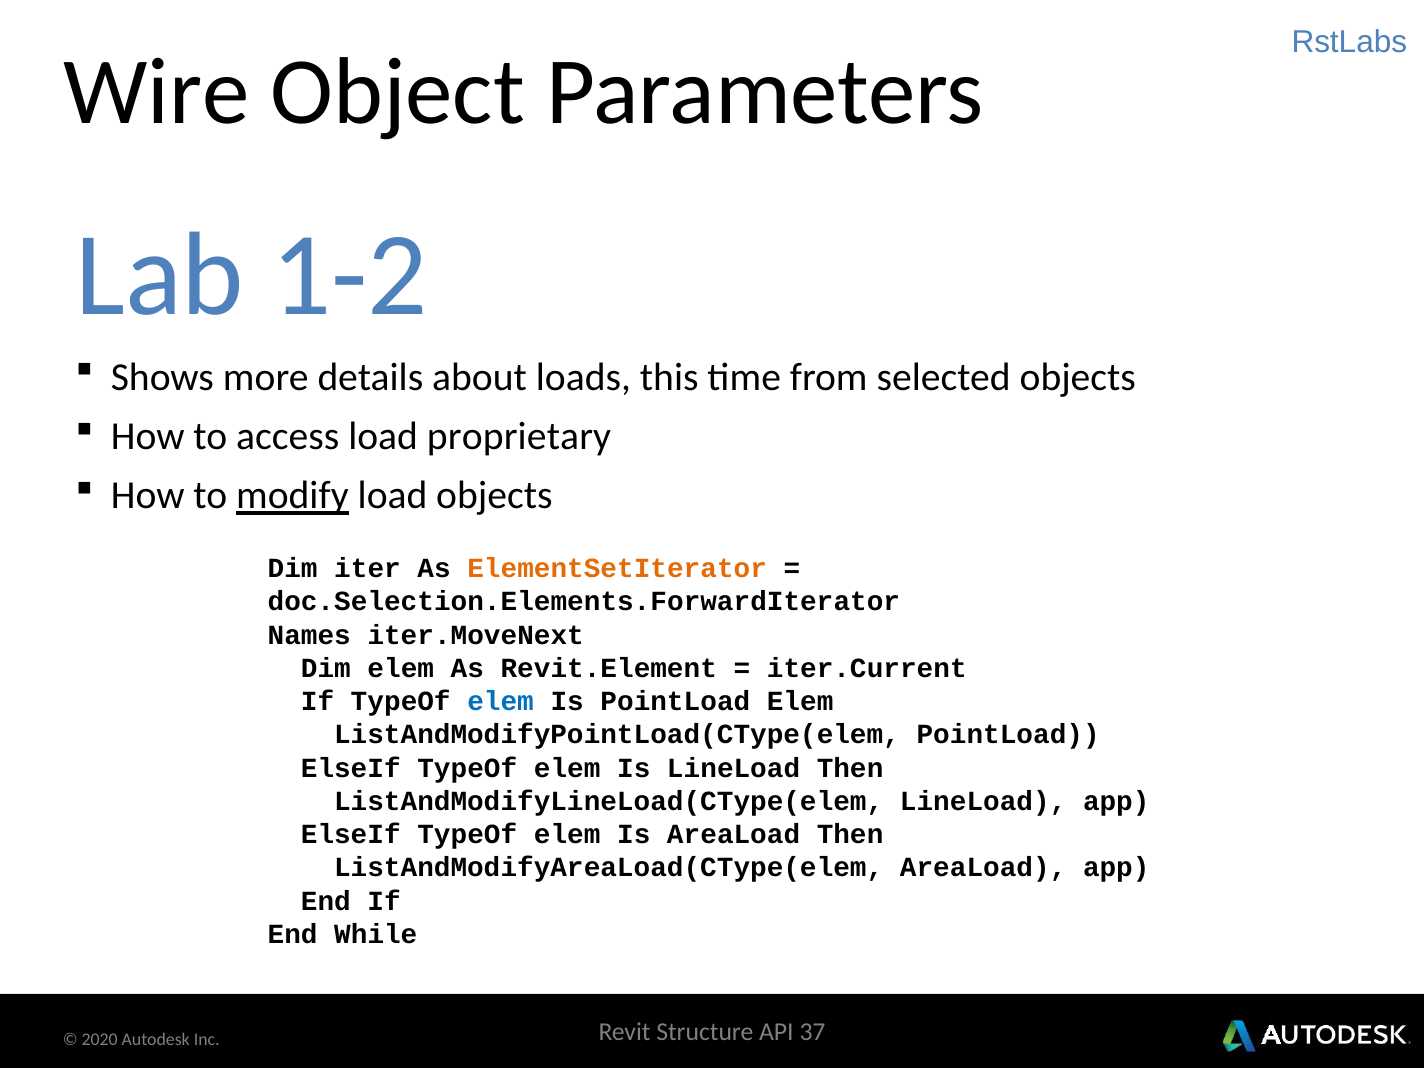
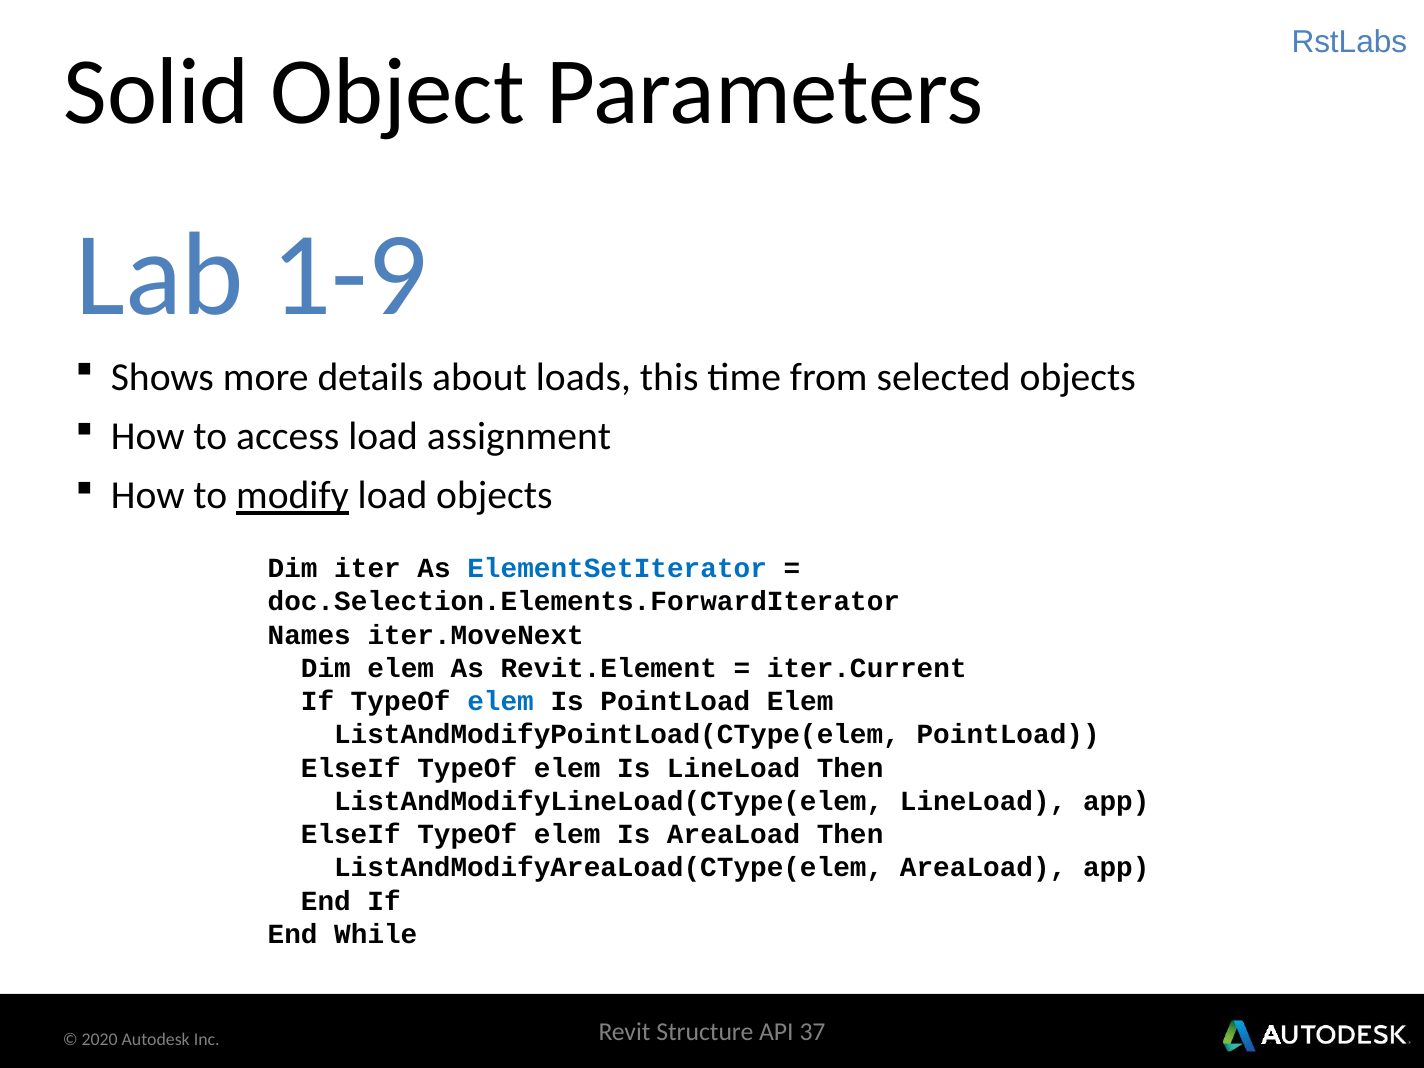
Wire: Wire -> Solid (157, 92)
1-2: 1-2 -> 1-9 (349, 276)
proprietary: proprietary -> assignment (519, 436)
ElementSetIterator colour: orange -> blue (617, 569)
